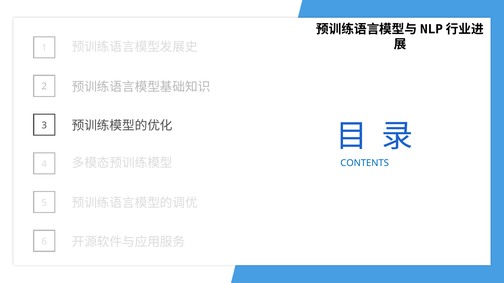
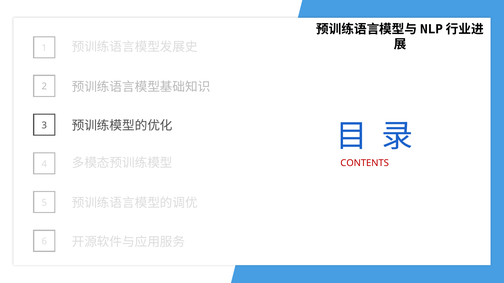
CONTENTS colour: blue -> red (365, 163)
